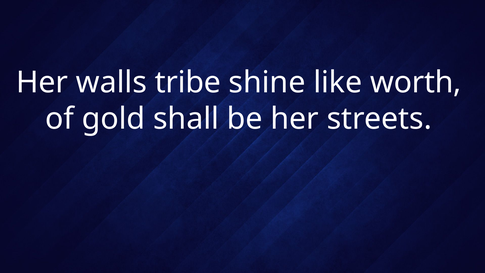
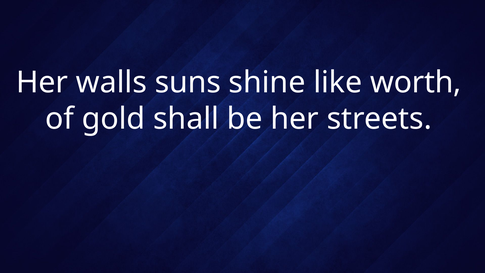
tribe: tribe -> suns (188, 82)
